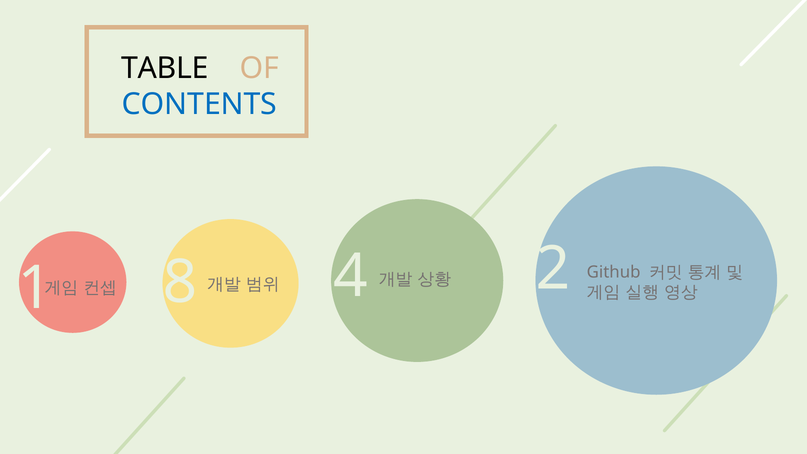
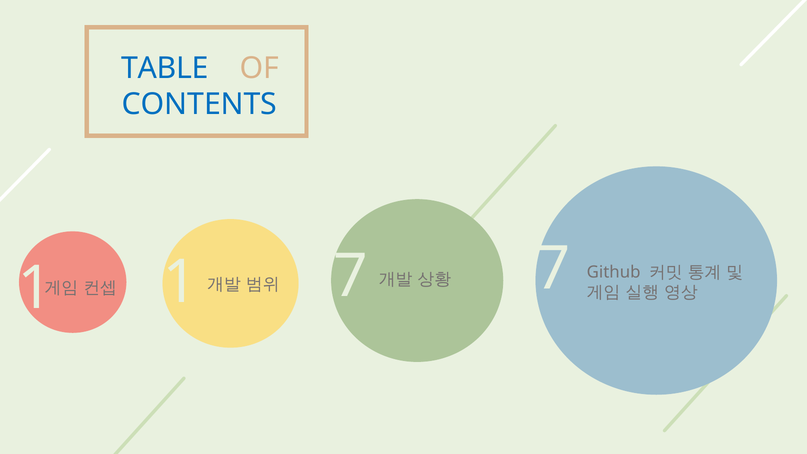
TABLE colour: black -> blue (165, 68)
8: 8 -> 1 (180, 282)
4: 4 -> 7 (351, 276)
2: 2 -> 7 (553, 269)
